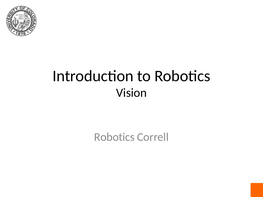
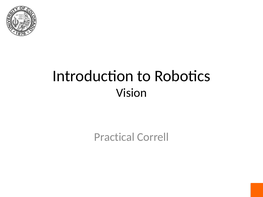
Robotics: Robotics -> Practical (114, 137)
